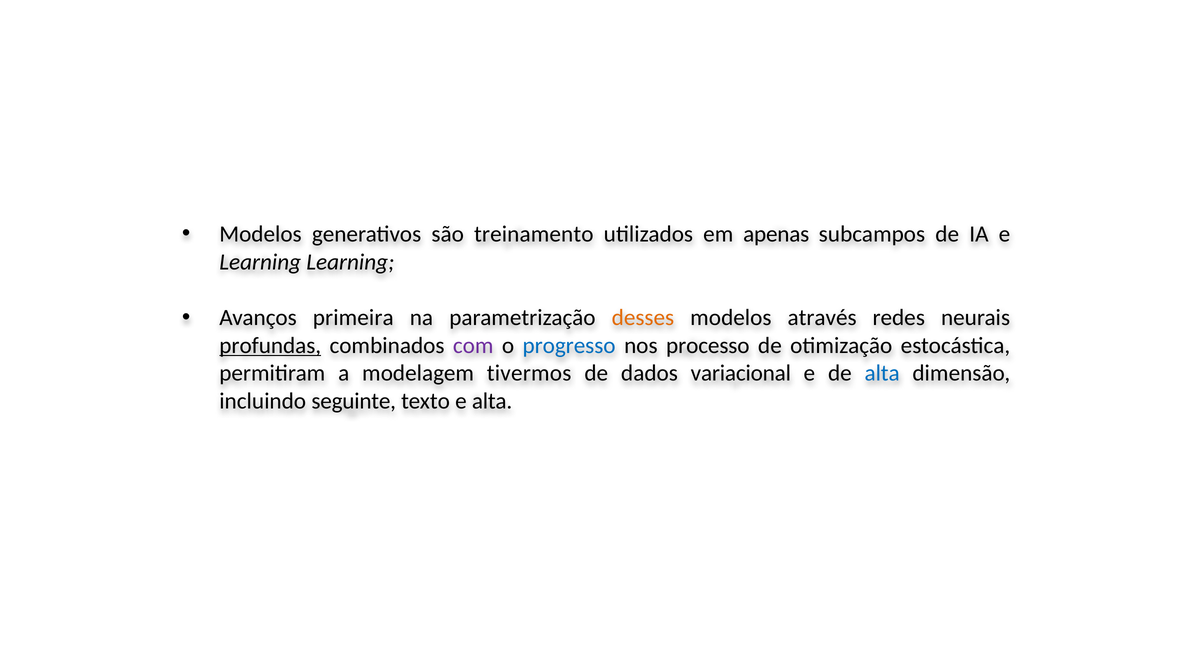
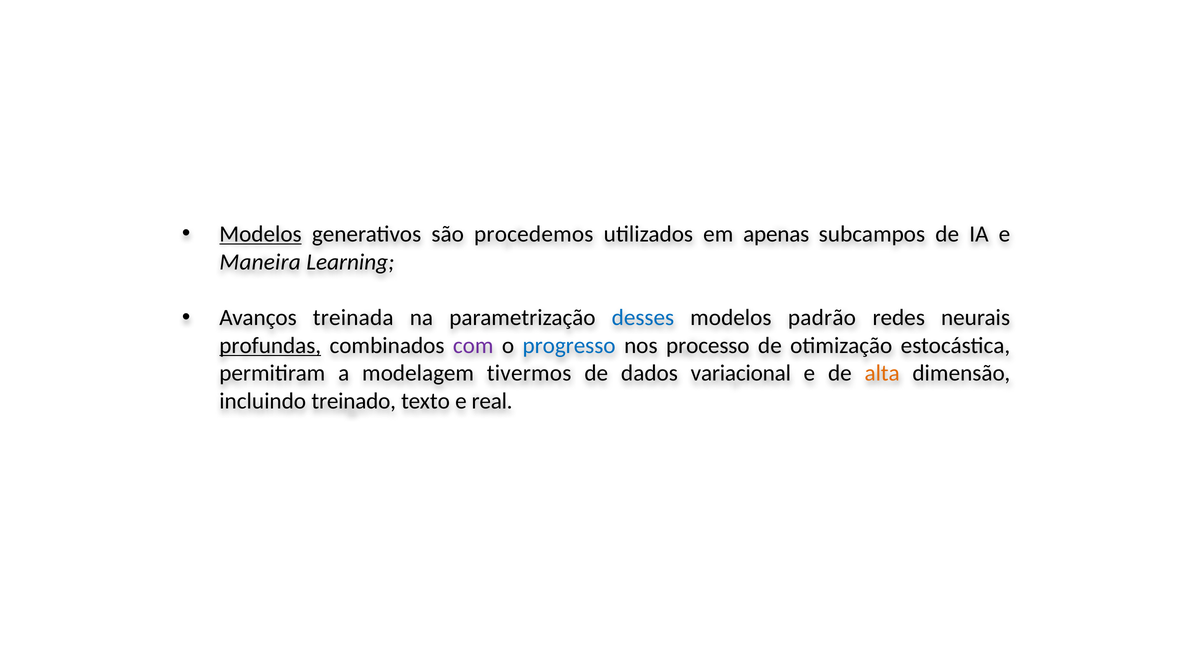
Modelos underline: none -> present (261, 234)
treinamento: treinamento -> procedemos (534, 234)
Learning: Learning -> Maneira (260, 262)
primeira: primeira -> treinada (353, 317)
desses colour: orange -> blue (643, 317)
através: através -> padrão (822, 317)
alta colour: blue -> orange (882, 373)
seguinte: seguinte -> treinado (354, 401)
e alta: alta -> real (492, 401)
